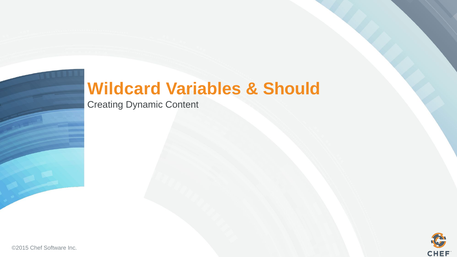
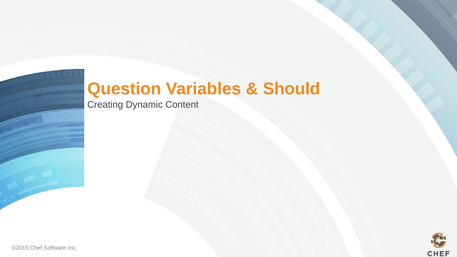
Wildcard: Wildcard -> Question (124, 89)
